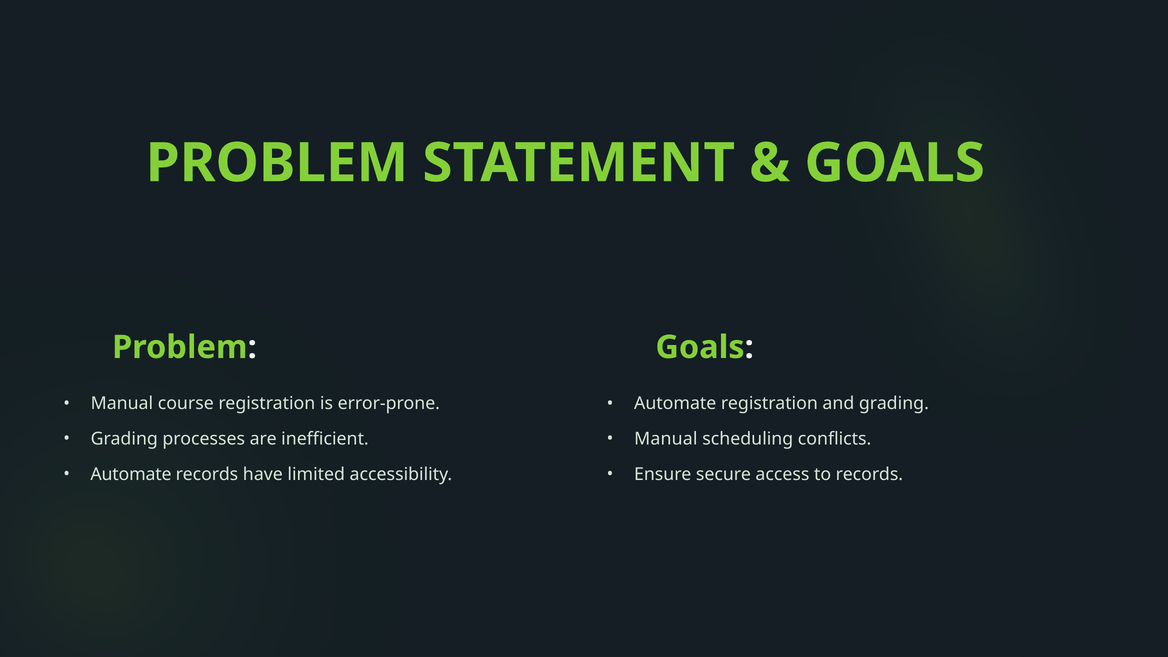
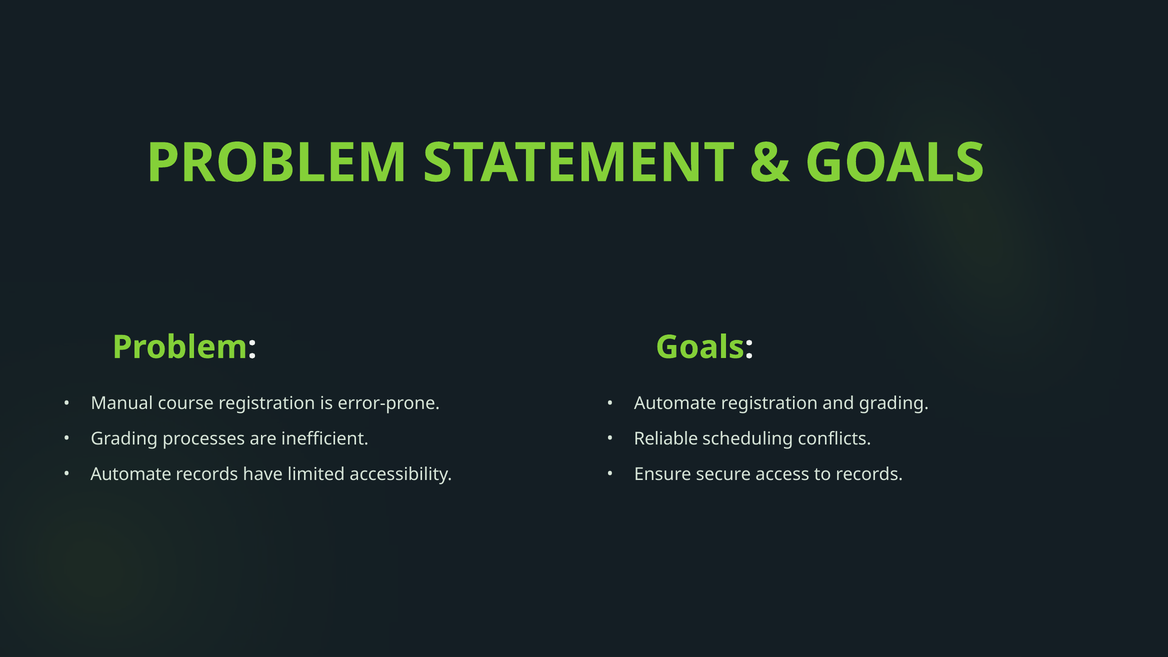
Manual: Manual -> Reliable (666, 439)
